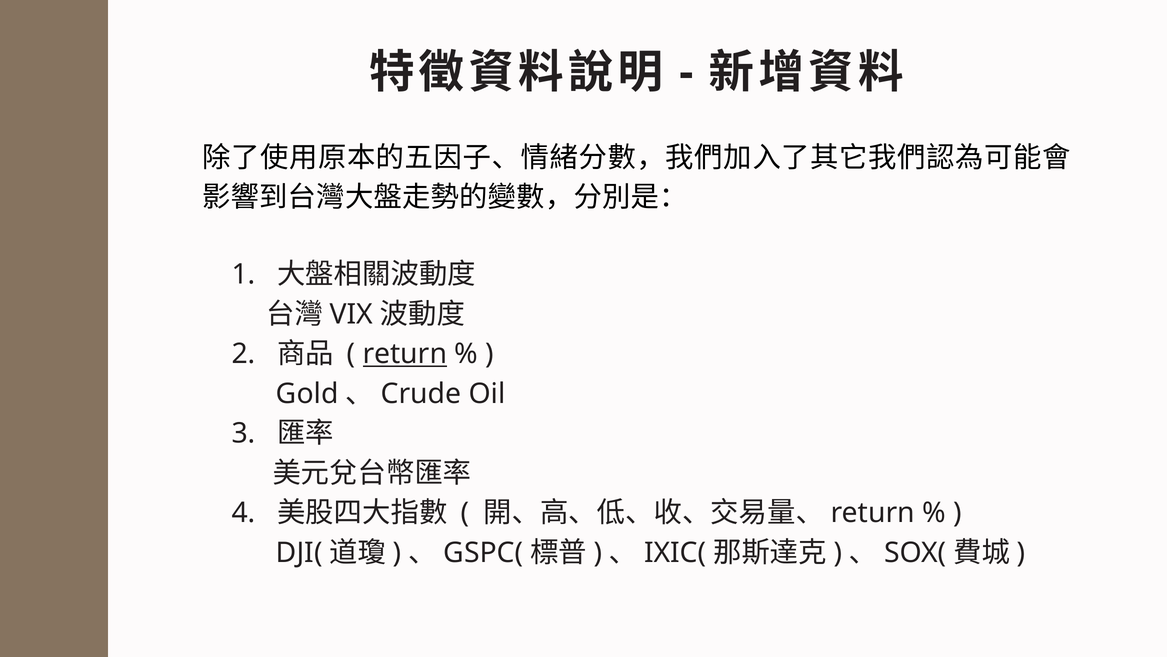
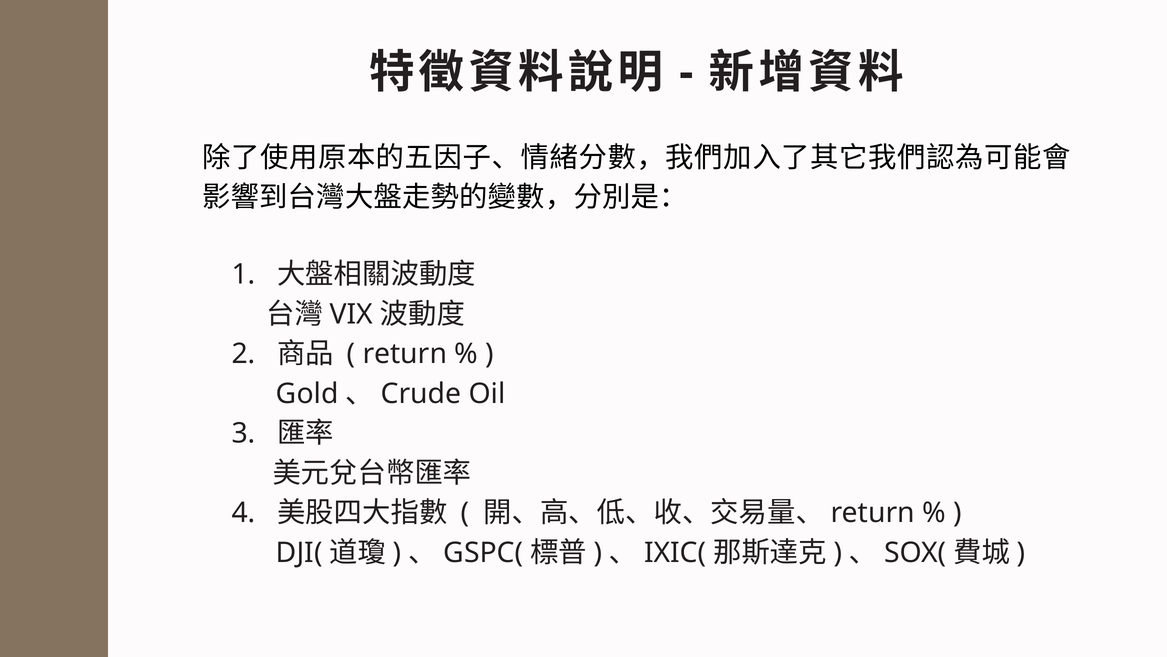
return underline: present -> none (405, 354)
